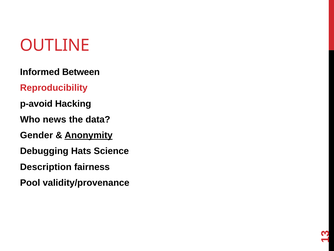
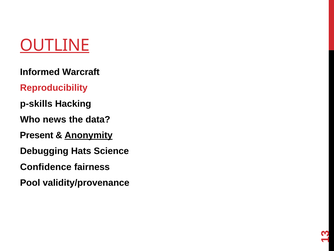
OUTLINE underline: none -> present (55, 45)
Between: Between -> Warcraft (81, 72)
p-avoid: p-avoid -> p-skills (36, 104)
Gender: Gender -> Present (37, 135)
Description: Description -> Confidence (46, 167)
